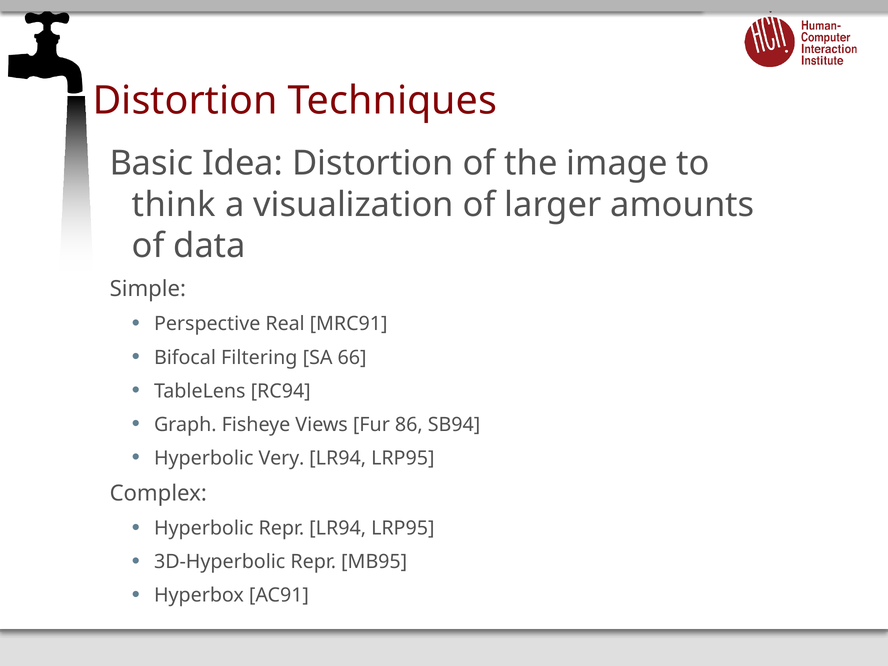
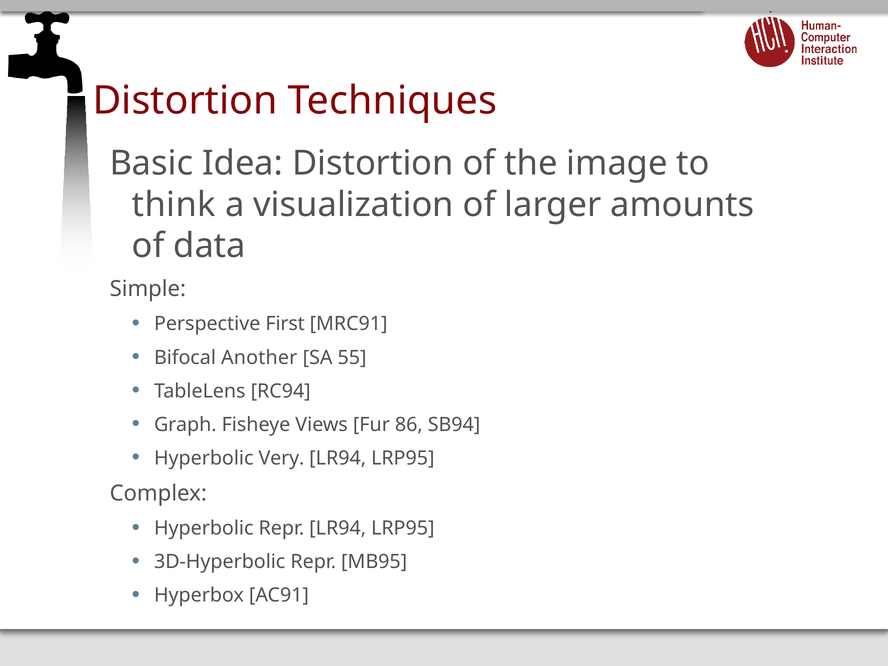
Real: Real -> First (285, 324)
Filtering: Filtering -> Another (259, 358)
66: 66 -> 55 (352, 358)
